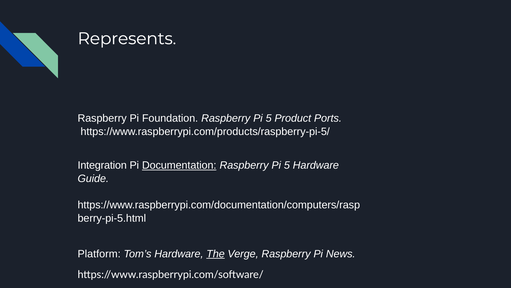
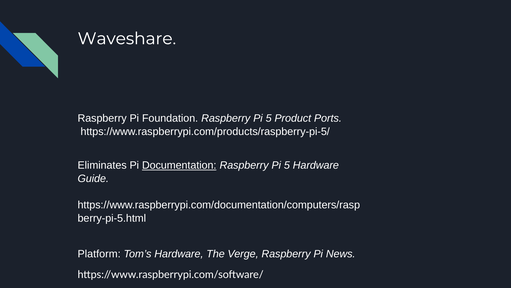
Represents: Represents -> Waveshare (127, 39)
Integration: Integration -> Eliminates (102, 165)
The underline: present -> none (216, 253)
